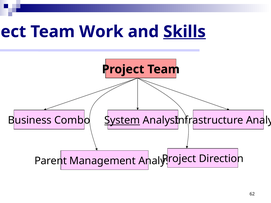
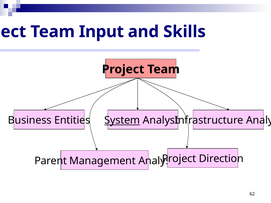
Work: Work -> Input (101, 32)
Skills underline: present -> none (185, 32)
Combo: Combo -> Entities (72, 120)
